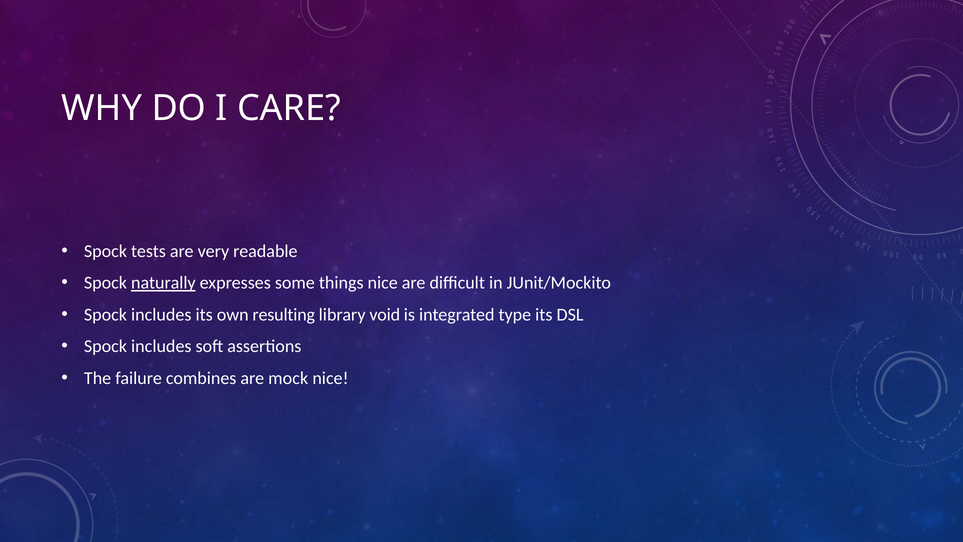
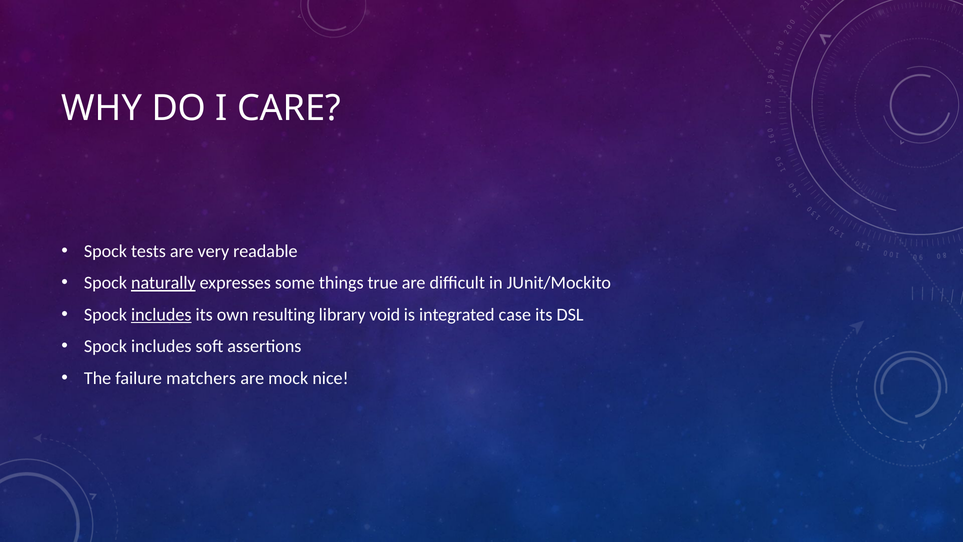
things nice: nice -> true (383, 283)
includes underline: none -> present (161, 315)
type: type -> case (515, 315)
combines: combines -> matchers (201, 378)
